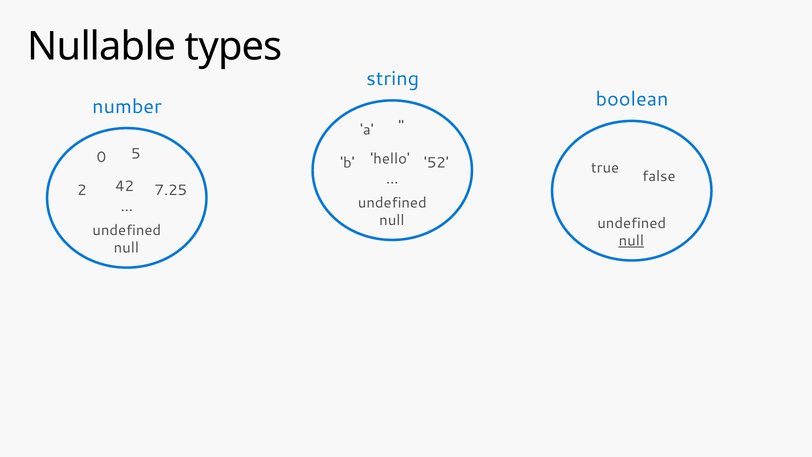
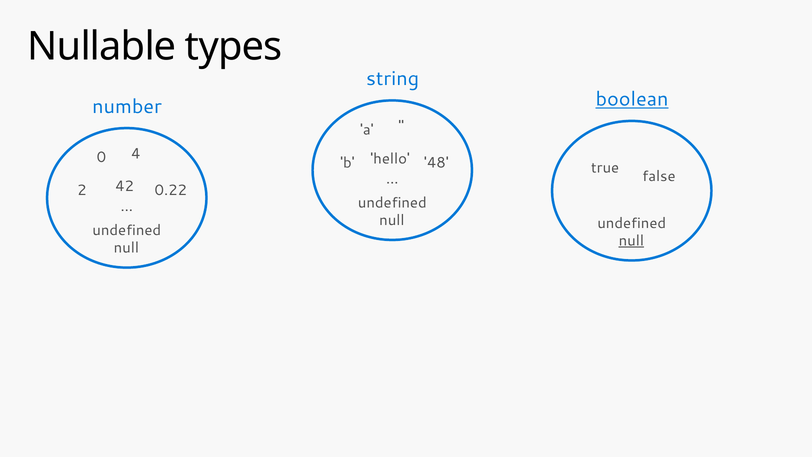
boolean underline: none -> present (632, 99)
5: 5 -> 4 (136, 154)
52: 52 -> 48 (436, 163)
7.25: 7.25 -> 0.22 (171, 190)
